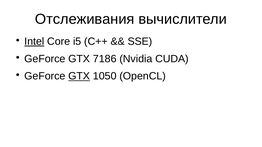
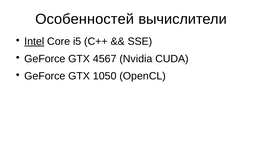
Отслеживания: Отслеживания -> Особенностей (85, 19)
7186: 7186 -> 4567 (105, 59)
GTX underline: present -> none (79, 76)
